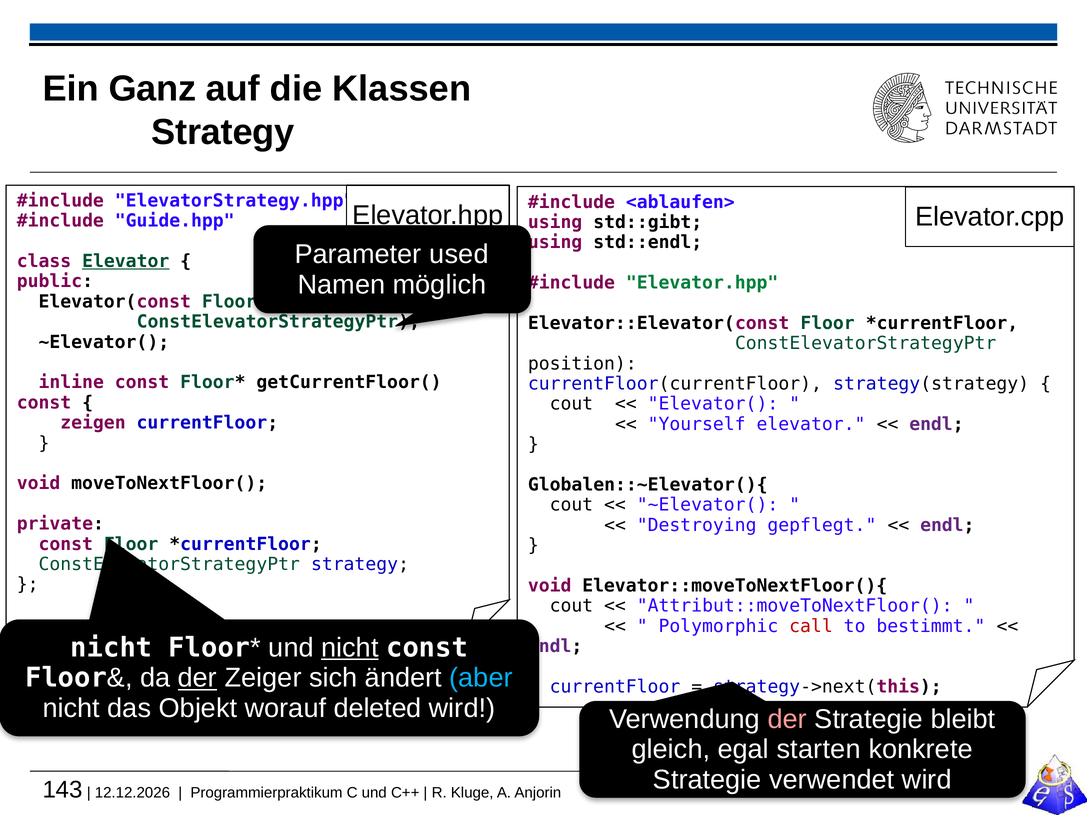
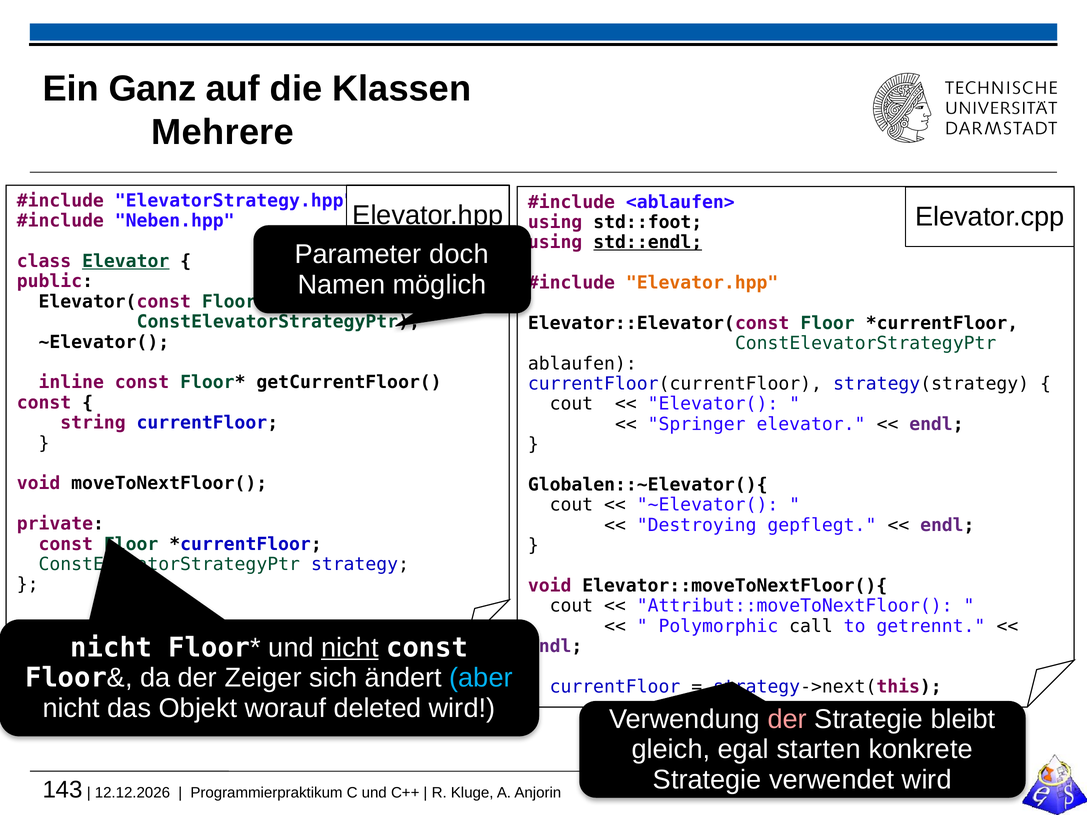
Strategy: Strategy -> Mehrere (223, 132)
Guide.hpp: Guide.hpp -> Neben.hpp (175, 221)
std::gibt: std::gibt -> std::foot (648, 222)
std::endl underline: none -> present (648, 242)
used: used -> doch (459, 254)
Elevator.hpp colour: green -> orange (702, 283)
position: position -> ablaufen (582, 364)
zeigen: zeigen -> string (93, 423)
Yourself: Yourself -> Springer (697, 424)
call colour: red -> black (811, 626)
bestimmt: bestimmt -> getrennt (931, 626)
der underline: present -> none (197, 678)
